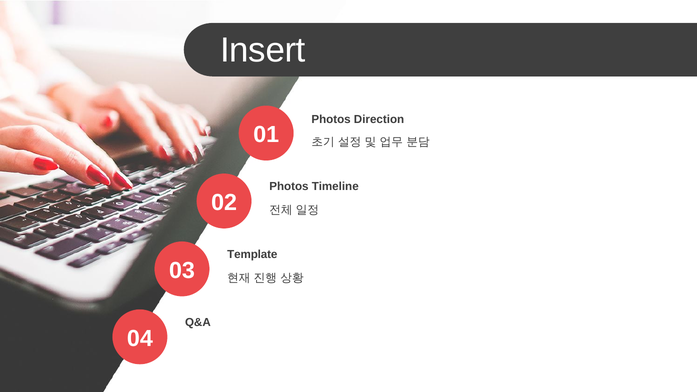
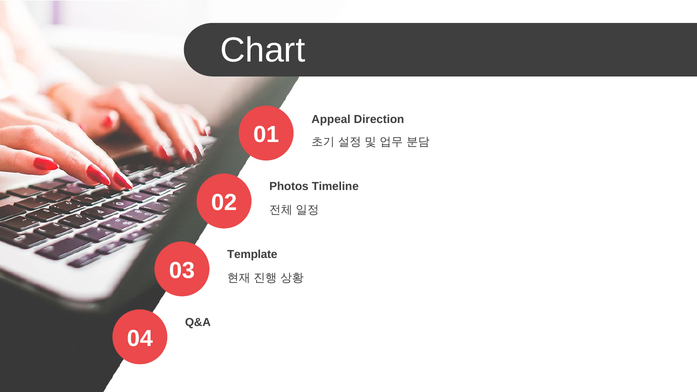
Insert: Insert -> Chart (263, 50)
Photos: Photos -> Appeal (331, 120)
